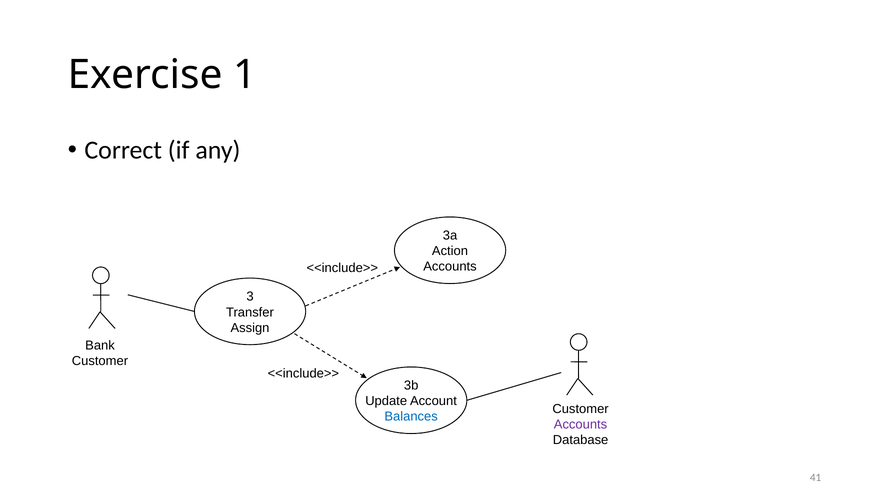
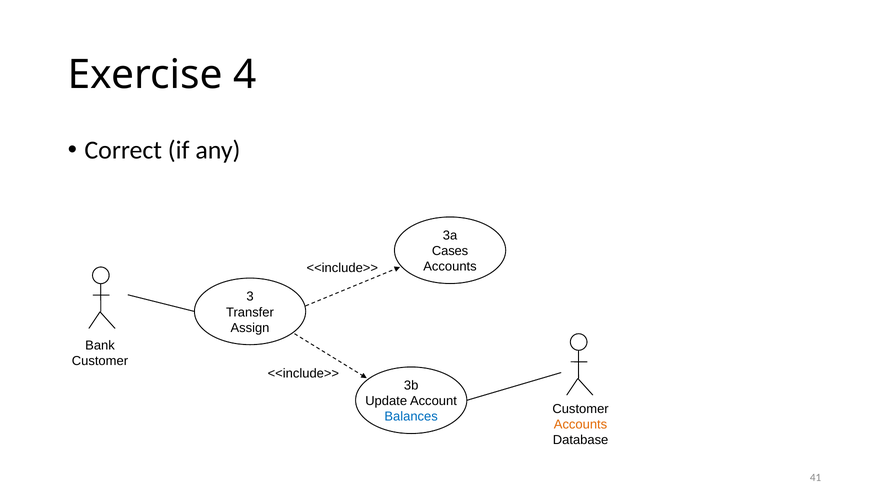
1: 1 -> 4 (245, 75)
Action: Action -> Cases (450, 251)
Accounts colour: purple -> orange (581, 425)
